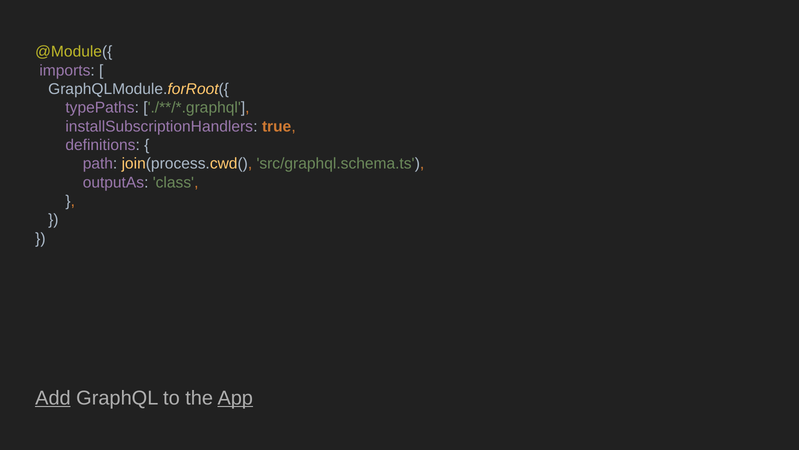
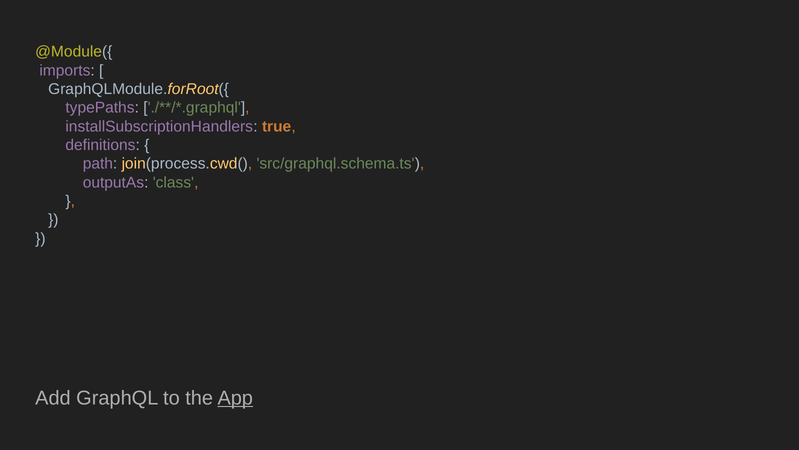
Add underline: present -> none (53, 398)
